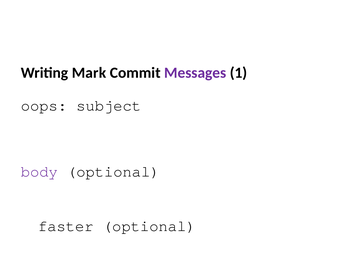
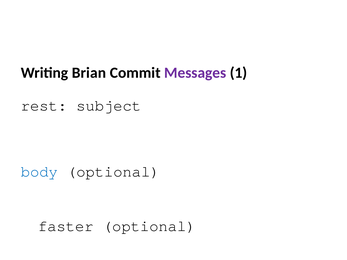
Mark: Mark -> Brian (89, 73)
oops: oops -> rest (44, 106)
body colour: purple -> blue (39, 172)
